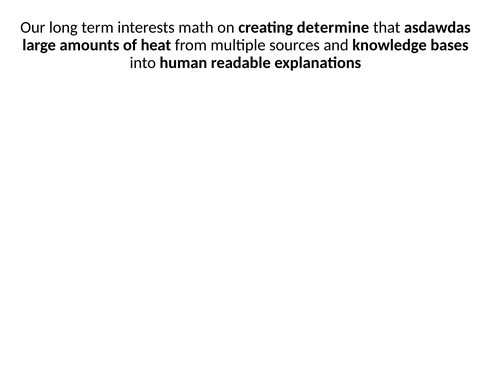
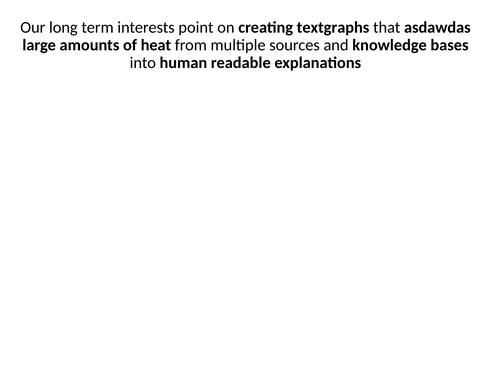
math: math -> point (196, 28)
determine: determine -> textgraphs (333, 28)
